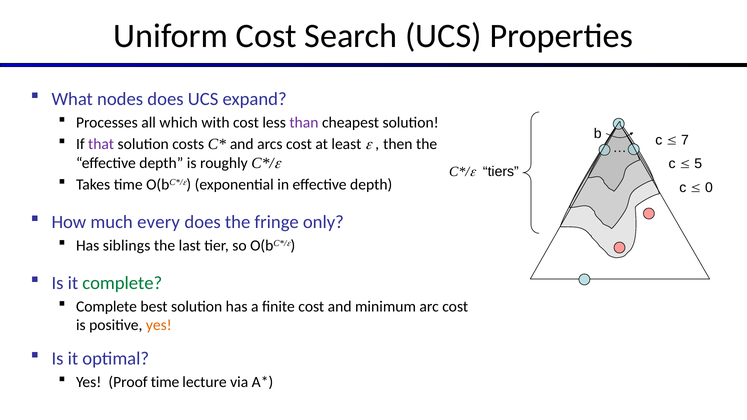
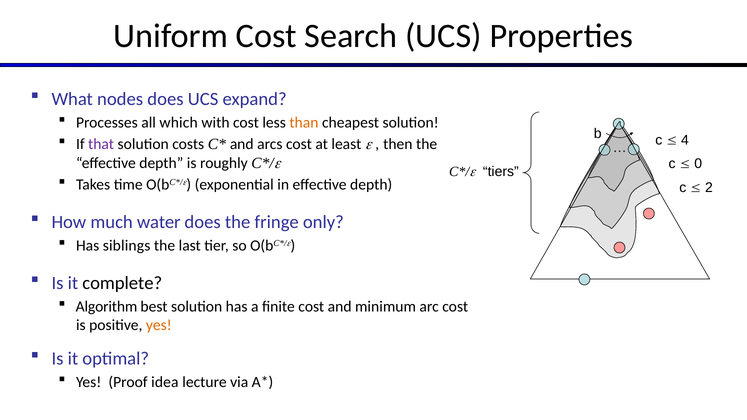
than colour: purple -> orange (304, 123)
7: 7 -> 4 (685, 140)
5: 5 -> 0 (698, 164)
0: 0 -> 2 (709, 188)
every: every -> water (159, 222)
complete colour: green -> black (122, 283)
Complete: Complete -> Algorithm (107, 307)
Proof time: time -> idea (165, 382)
